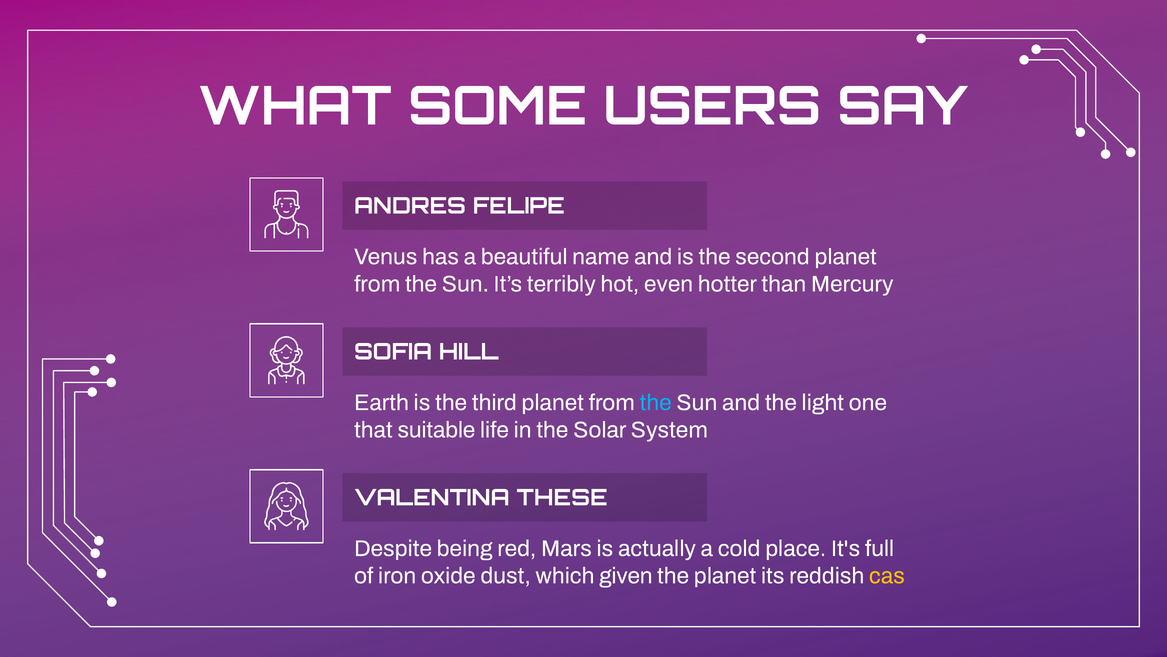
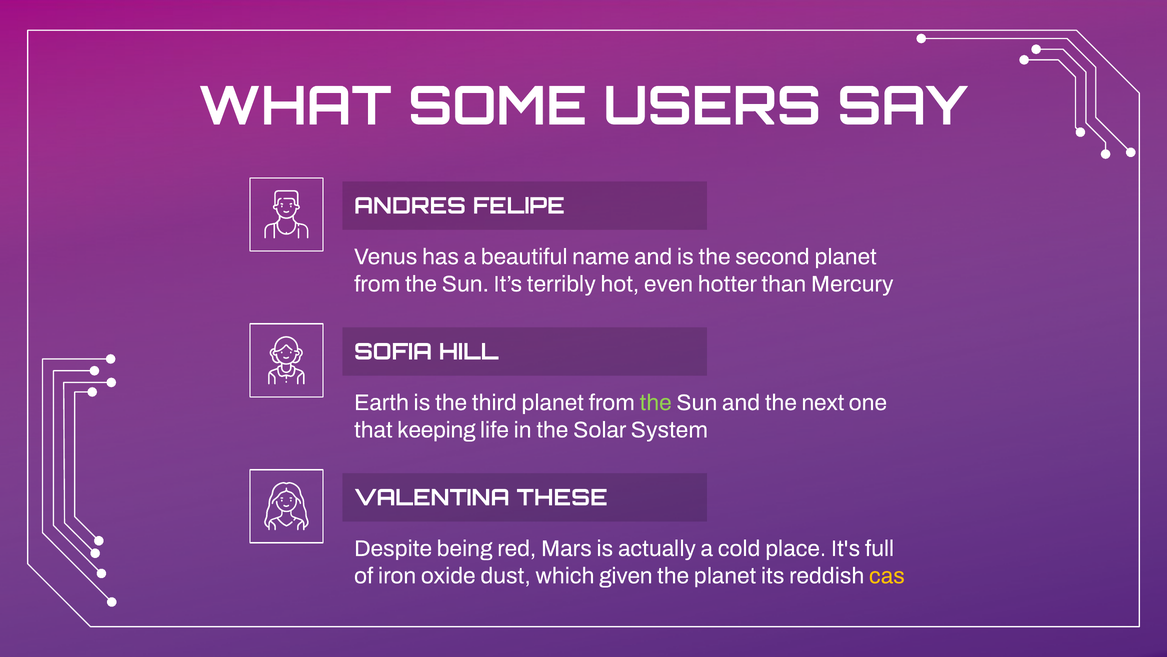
the colour: light blue -> light green (656, 402)
light: light -> next (823, 402)
suitable: suitable -> keeping (436, 430)
